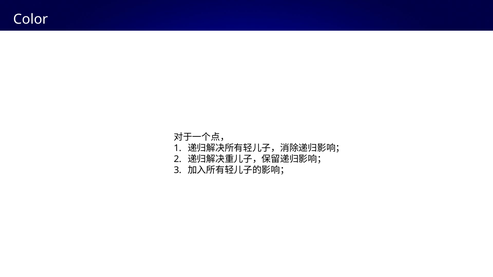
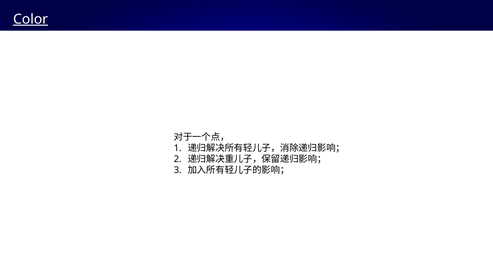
Color underline: none -> present (31, 19)
